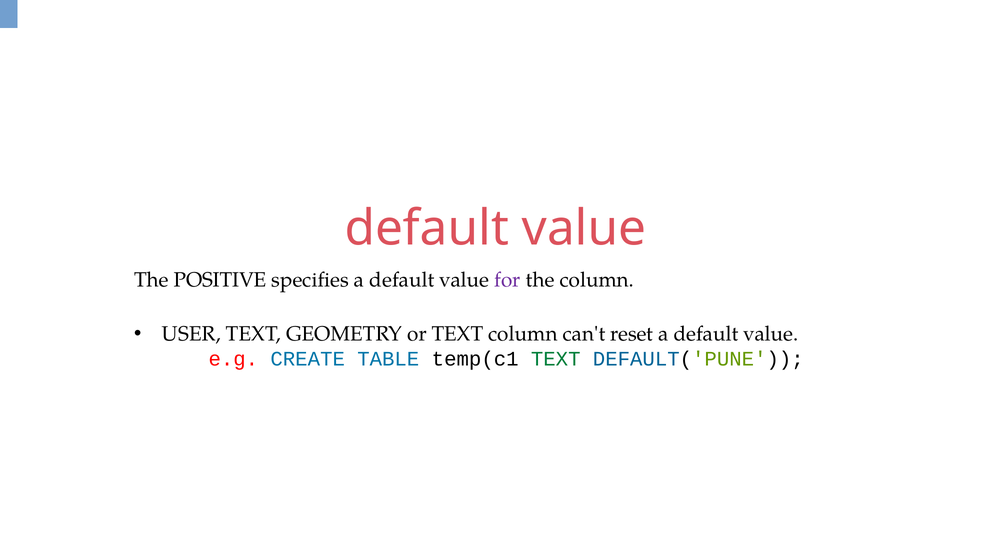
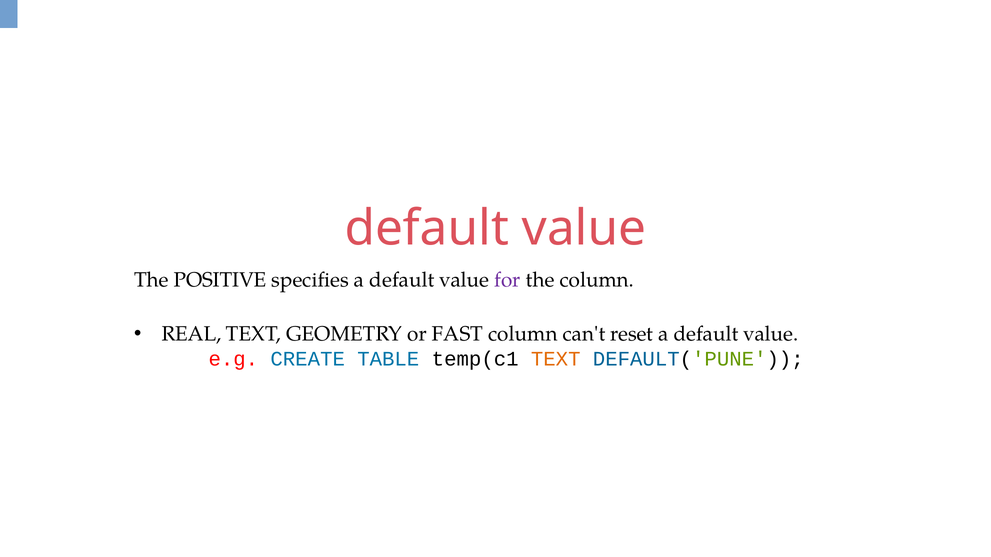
USER: USER -> REAL (192, 334)
or TEXT: TEXT -> FAST (457, 334)
TEXT colour: green -> orange (556, 359)
